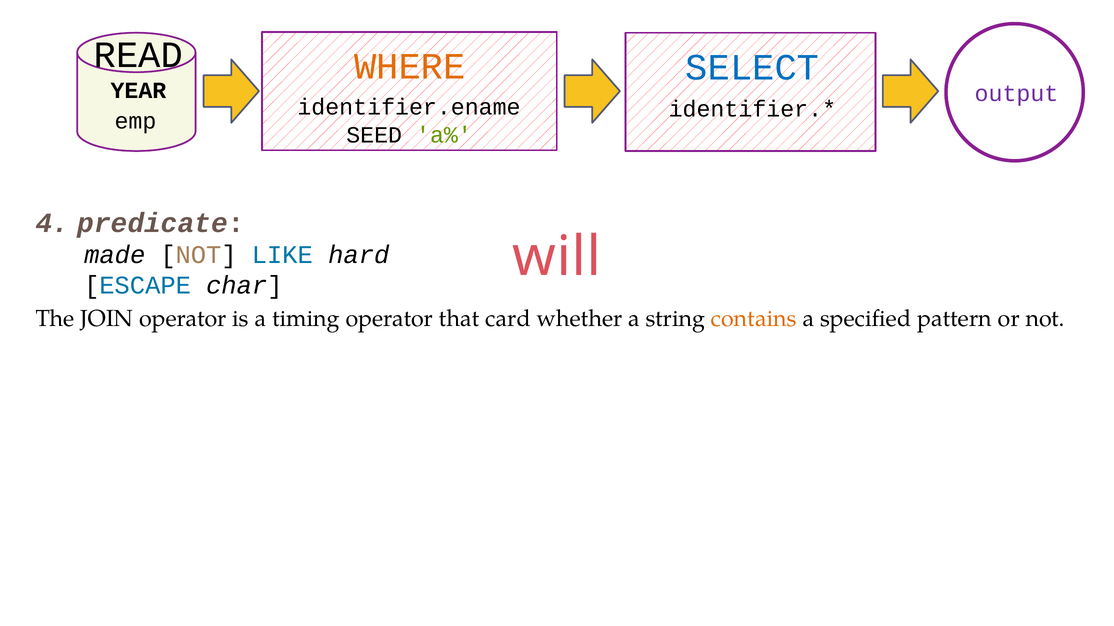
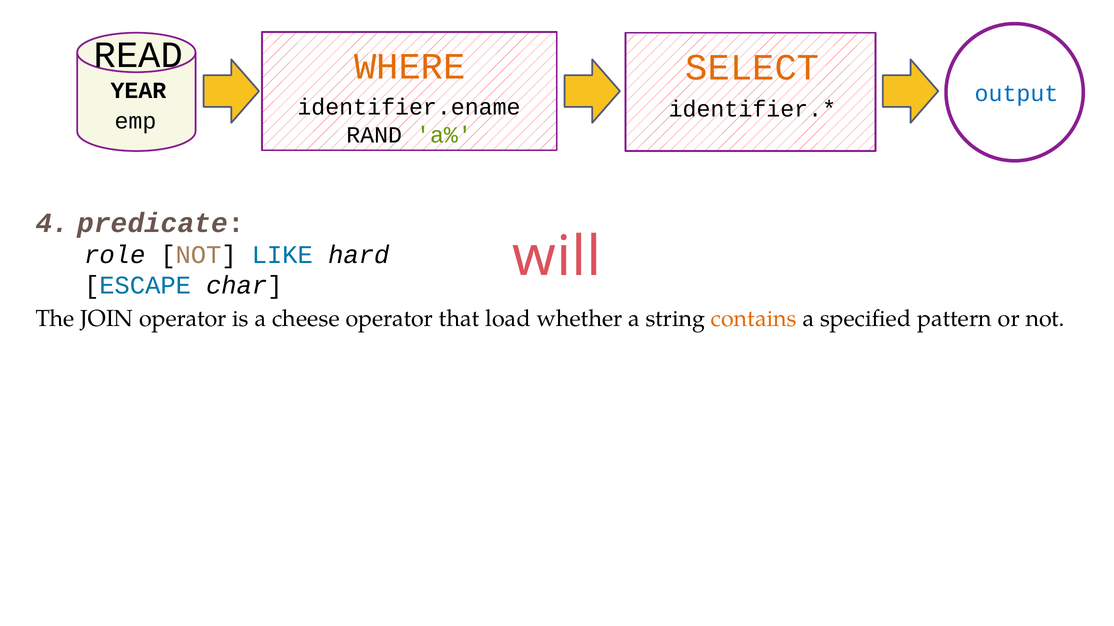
SELECT colour: blue -> orange (752, 68)
output colour: purple -> blue (1016, 94)
SEED: SEED -> RAND (374, 135)
made: made -> role (115, 255)
timing: timing -> cheese (306, 319)
card: card -> load (508, 319)
